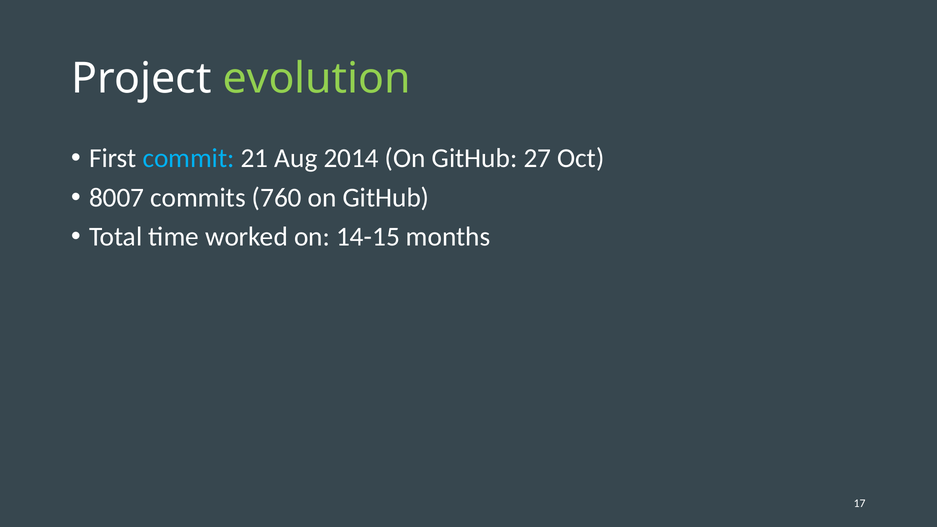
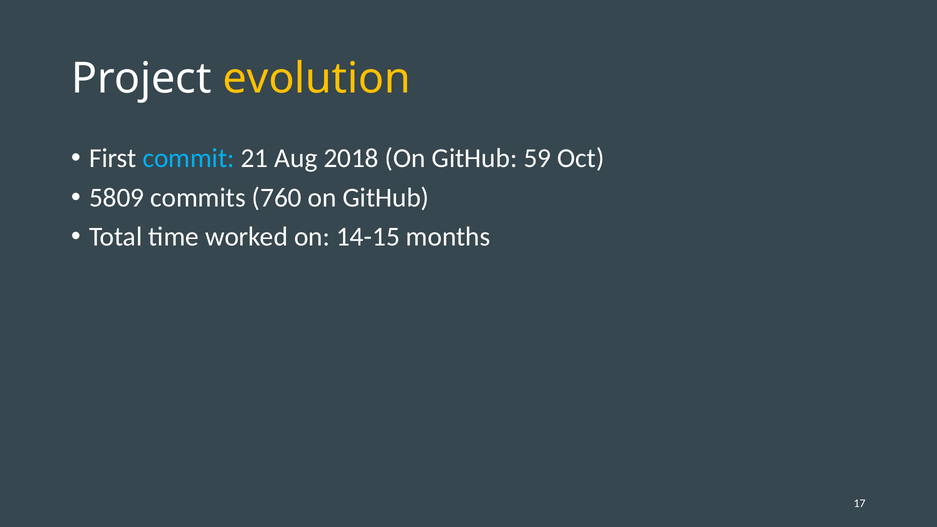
evolution colour: light green -> yellow (317, 79)
2014: 2014 -> 2018 (351, 158)
27: 27 -> 59 (537, 158)
8007: 8007 -> 5809 (117, 198)
